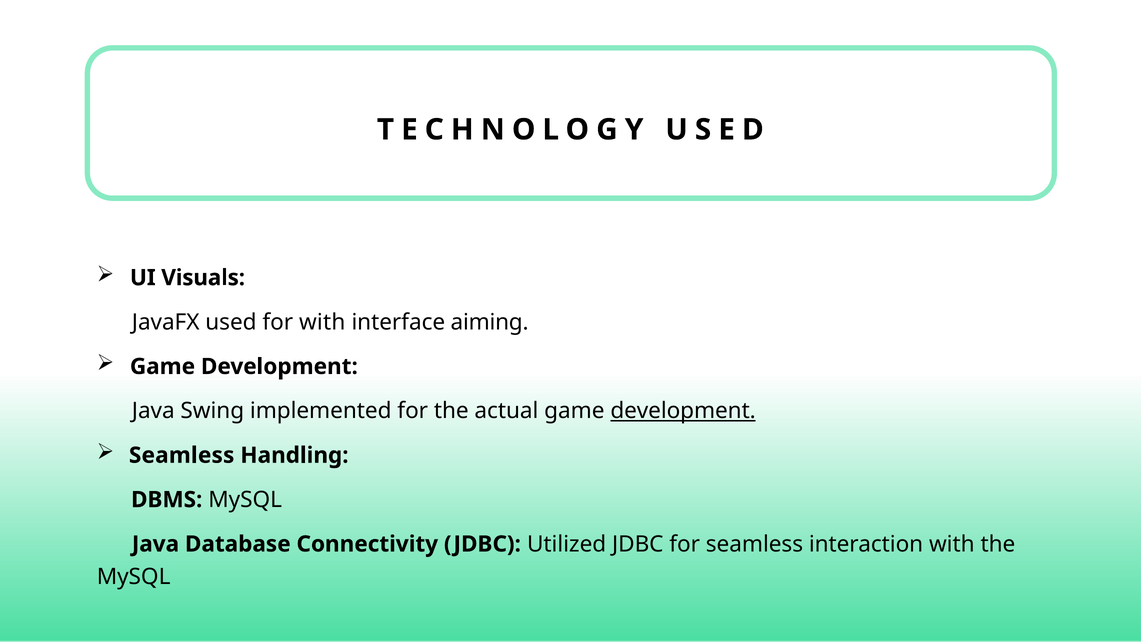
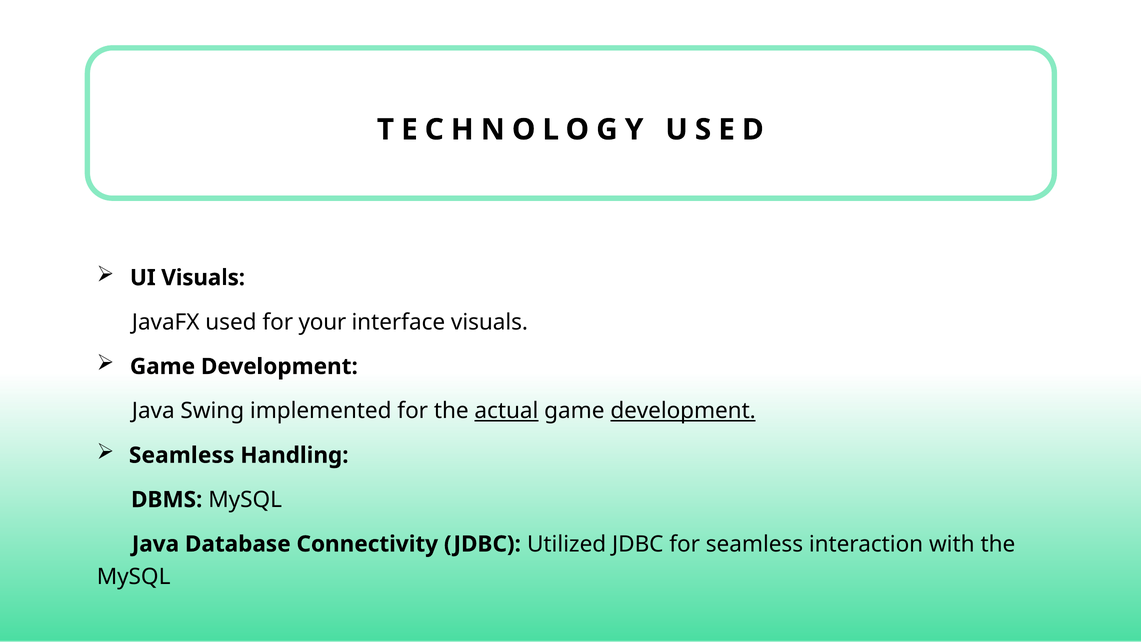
for with: with -> your (322, 322)
interface aiming: aiming -> visuals (490, 322)
actual underline: none -> present (506, 411)
